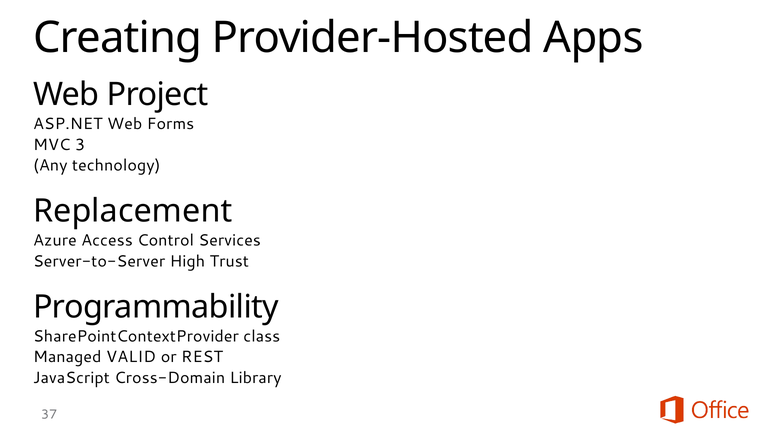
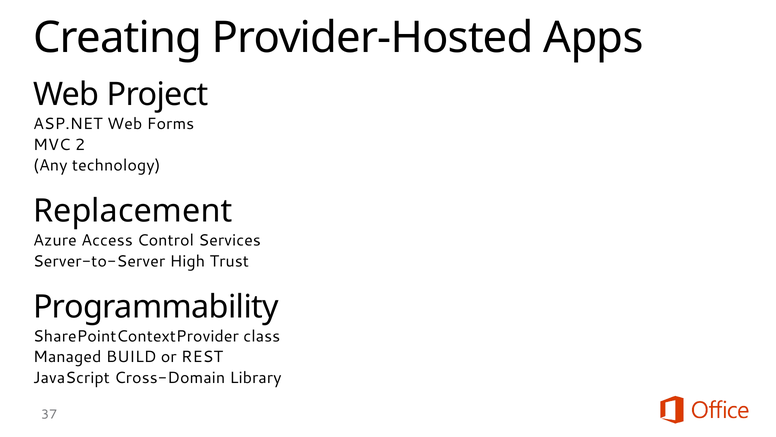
3: 3 -> 2 (80, 145)
VALID: VALID -> BUILD (131, 357)
